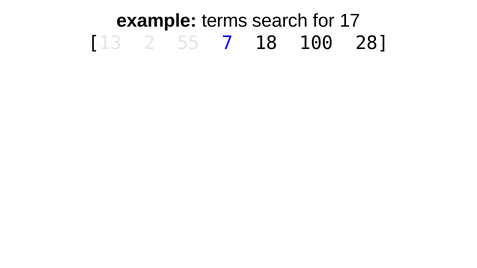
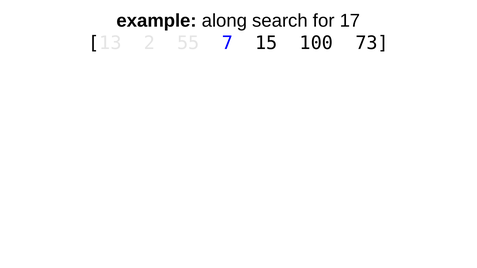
terms: terms -> along (225, 21)
18: 18 -> 15 (266, 43)
28: 28 -> 73 (372, 43)
